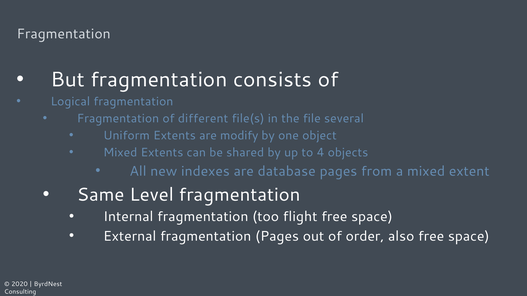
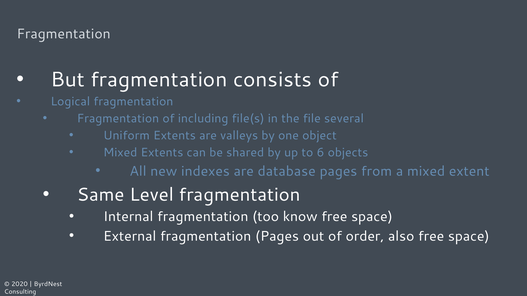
different: different -> including (203, 119)
modify: modify -> valleys (239, 136)
4: 4 -> 6 (320, 153)
flight: flight -> know (300, 217)
